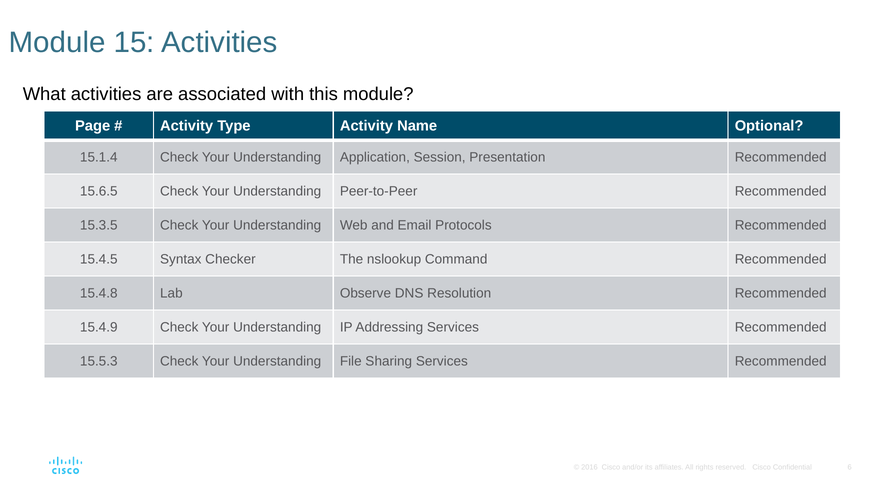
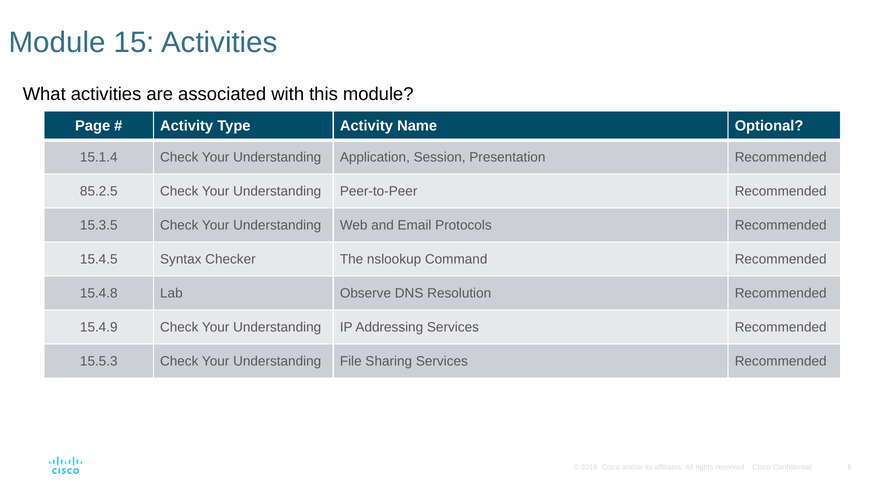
15.6.5: 15.6.5 -> 85.2.5 (99, 191)
